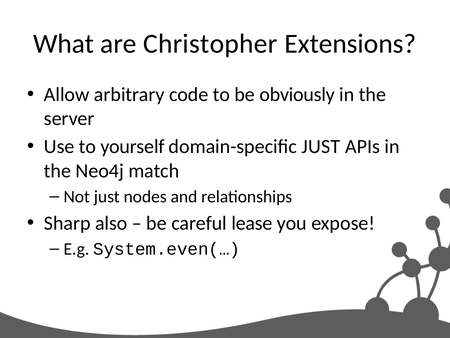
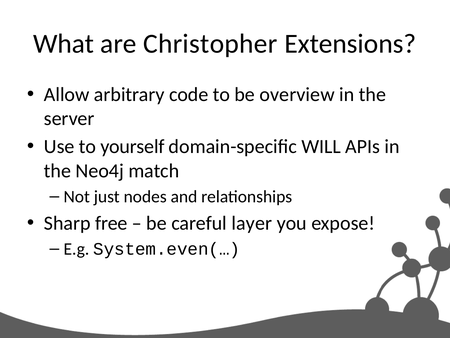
obviously: obviously -> overview (297, 94)
domain-specific JUST: JUST -> WILL (321, 146)
also: also -> free (111, 223)
lease: lease -> layer (252, 223)
